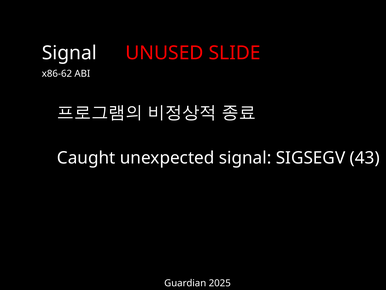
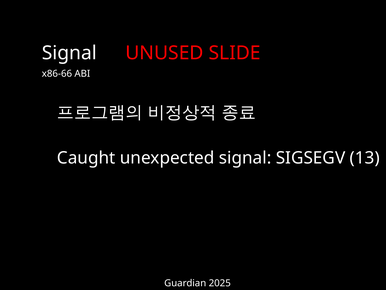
x86-62: x86-62 -> x86-66 (57, 74)
43: 43 -> 13 (365, 158)
